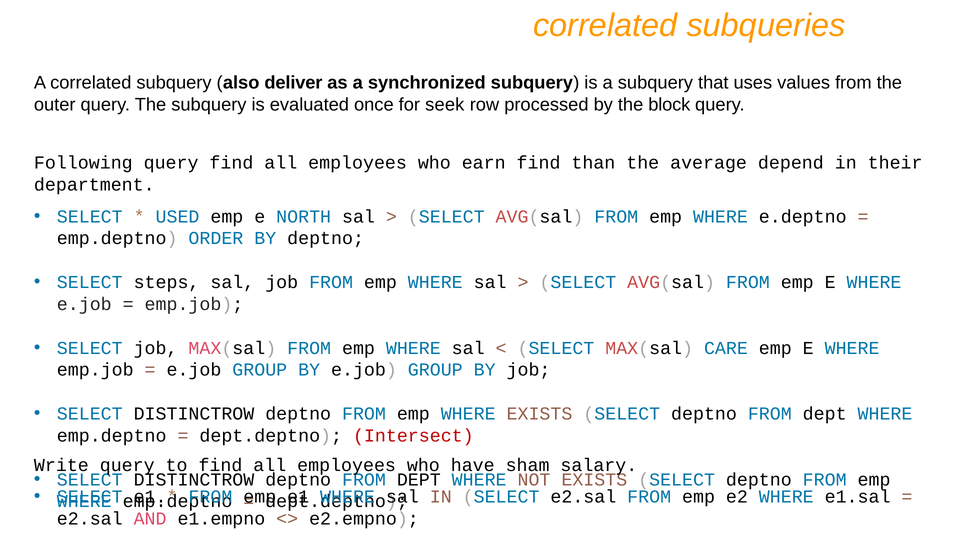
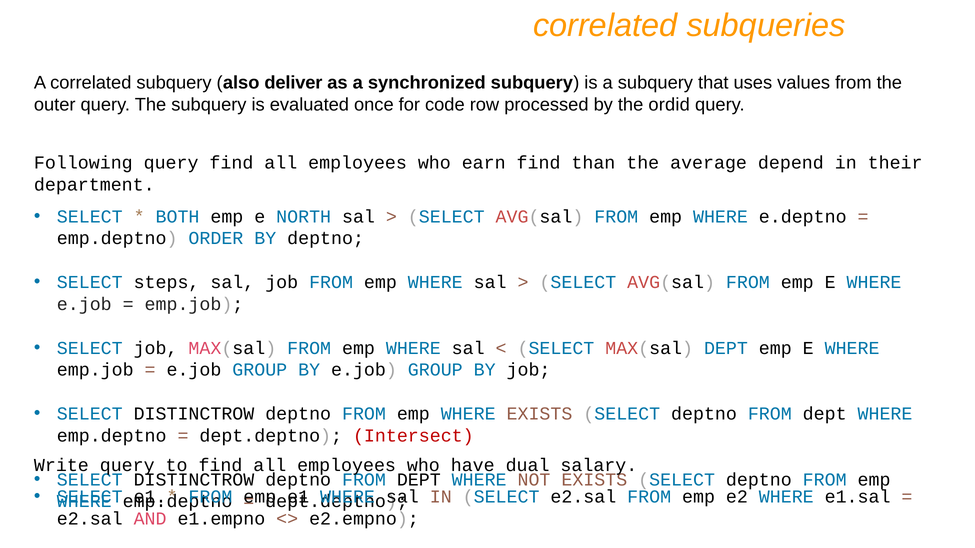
seek: seek -> code (445, 105)
block: block -> ordid (669, 105)
USED: USED -> BOTH (178, 217)
MAX(sal CARE: CARE -> DEPT (726, 348)
sham: sham -> dual (528, 465)
